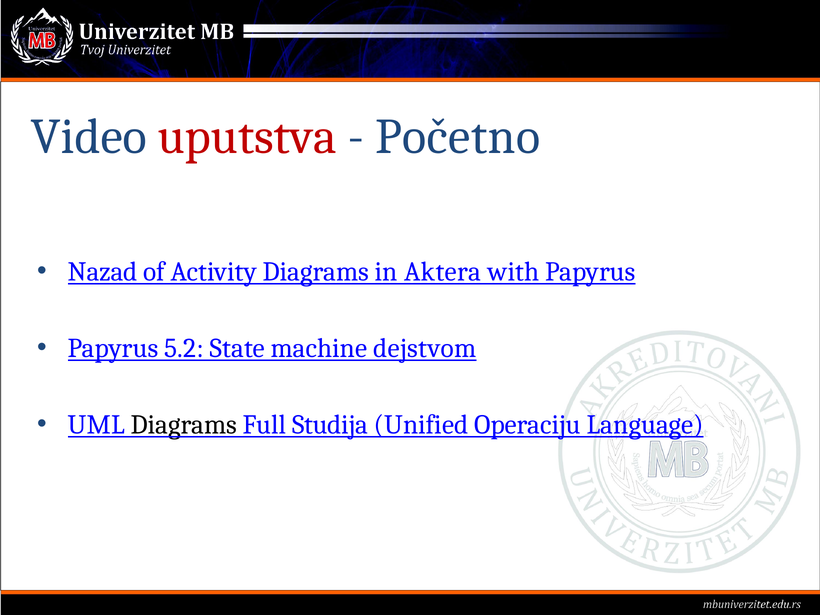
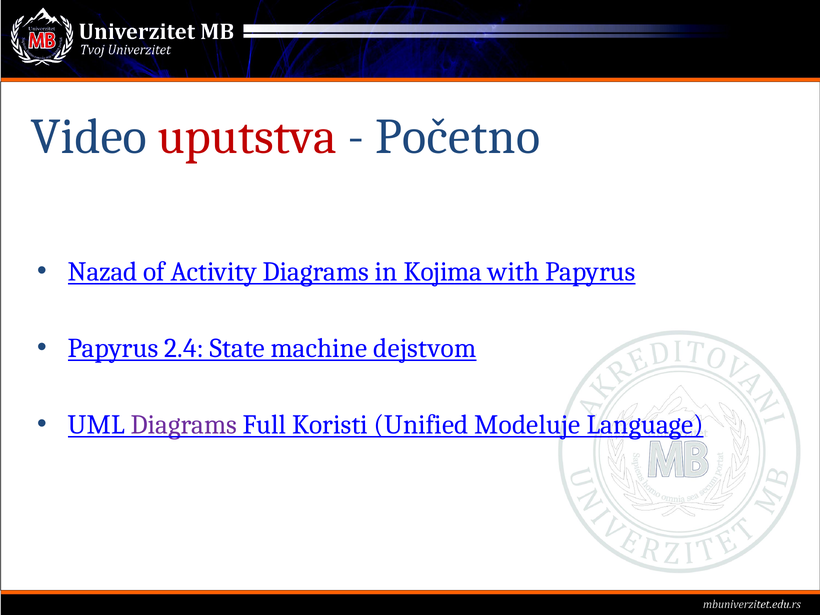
Aktera: Aktera -> Kojima (443, 272)
5.2: 5.2 -> 2.4 (184, 348)
Diagrams colour: black -> purple (184, 425)
Studija: Studija -> Koristi (330, 425)
Operaciju: Operaciju -> Modeluje (527, 425)
